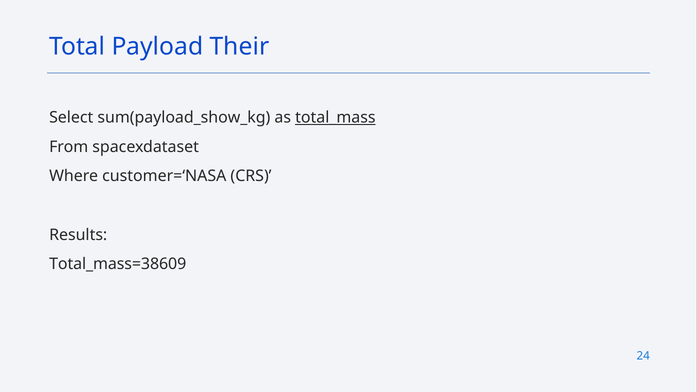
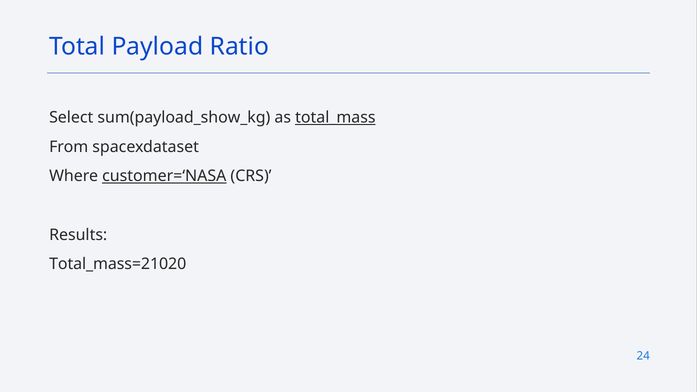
Their: Their -> Ratio (239, 47)
customer=‘NASA underline: none -> present (164, 176)
Total_mass=38609: Total_mass=38609 -> Total_mass=21020 (118, 264)
